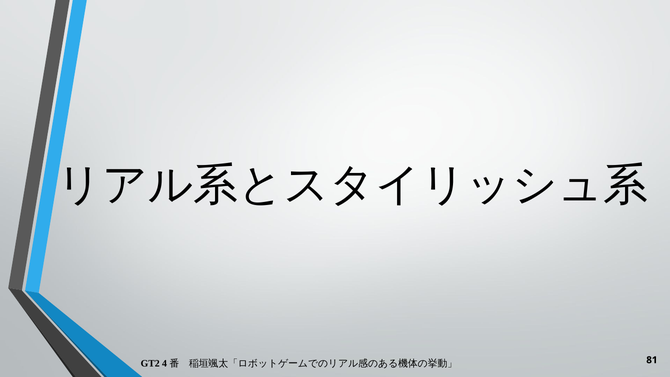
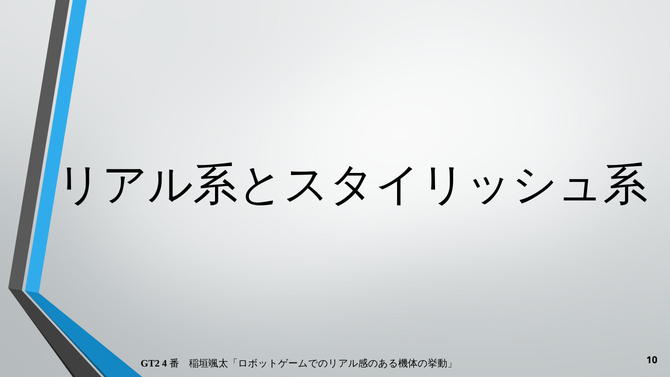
81: 81 -> 10 (652, 360)
